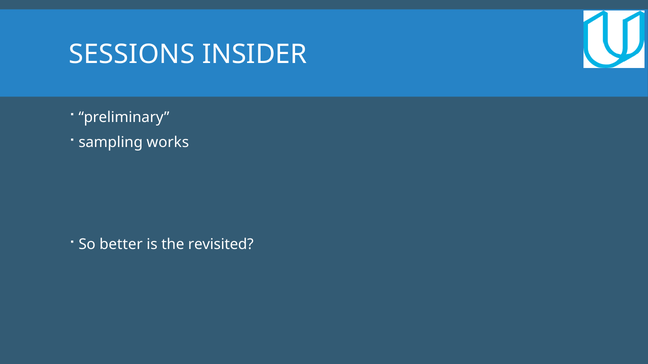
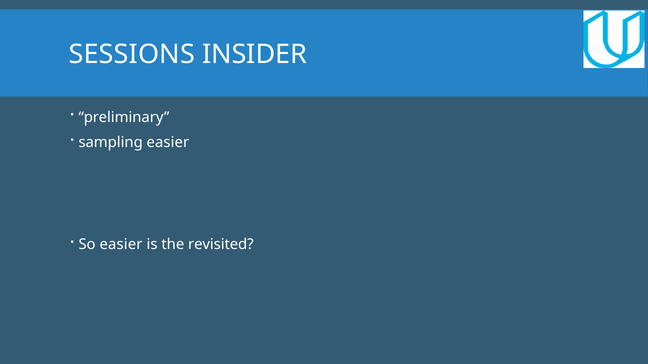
sampling works: works -> easier (168, 143)
So better: better -> easier (121, 245)
